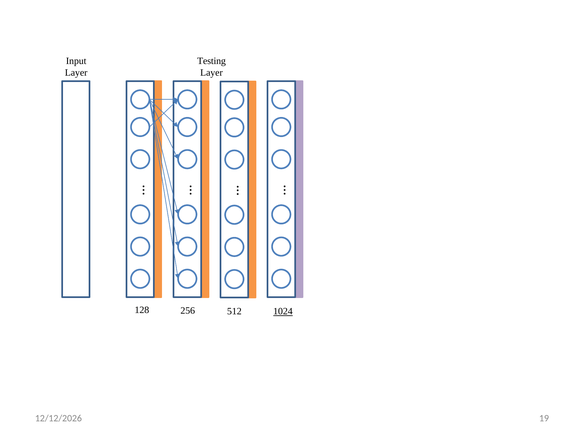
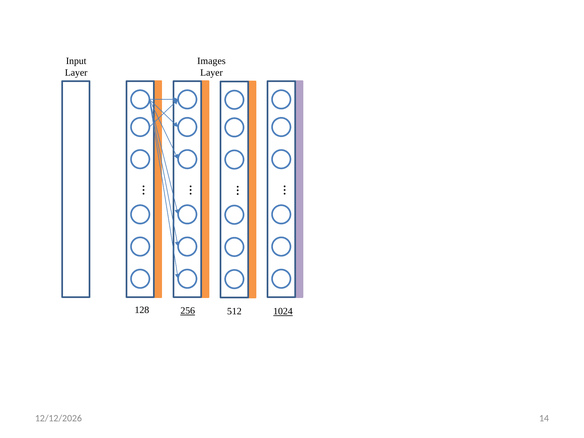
Testing: Testing -> Images (211, 61)
256 underline: none -> present (188, 311)
19: 19 -> 14 (544, 418)
